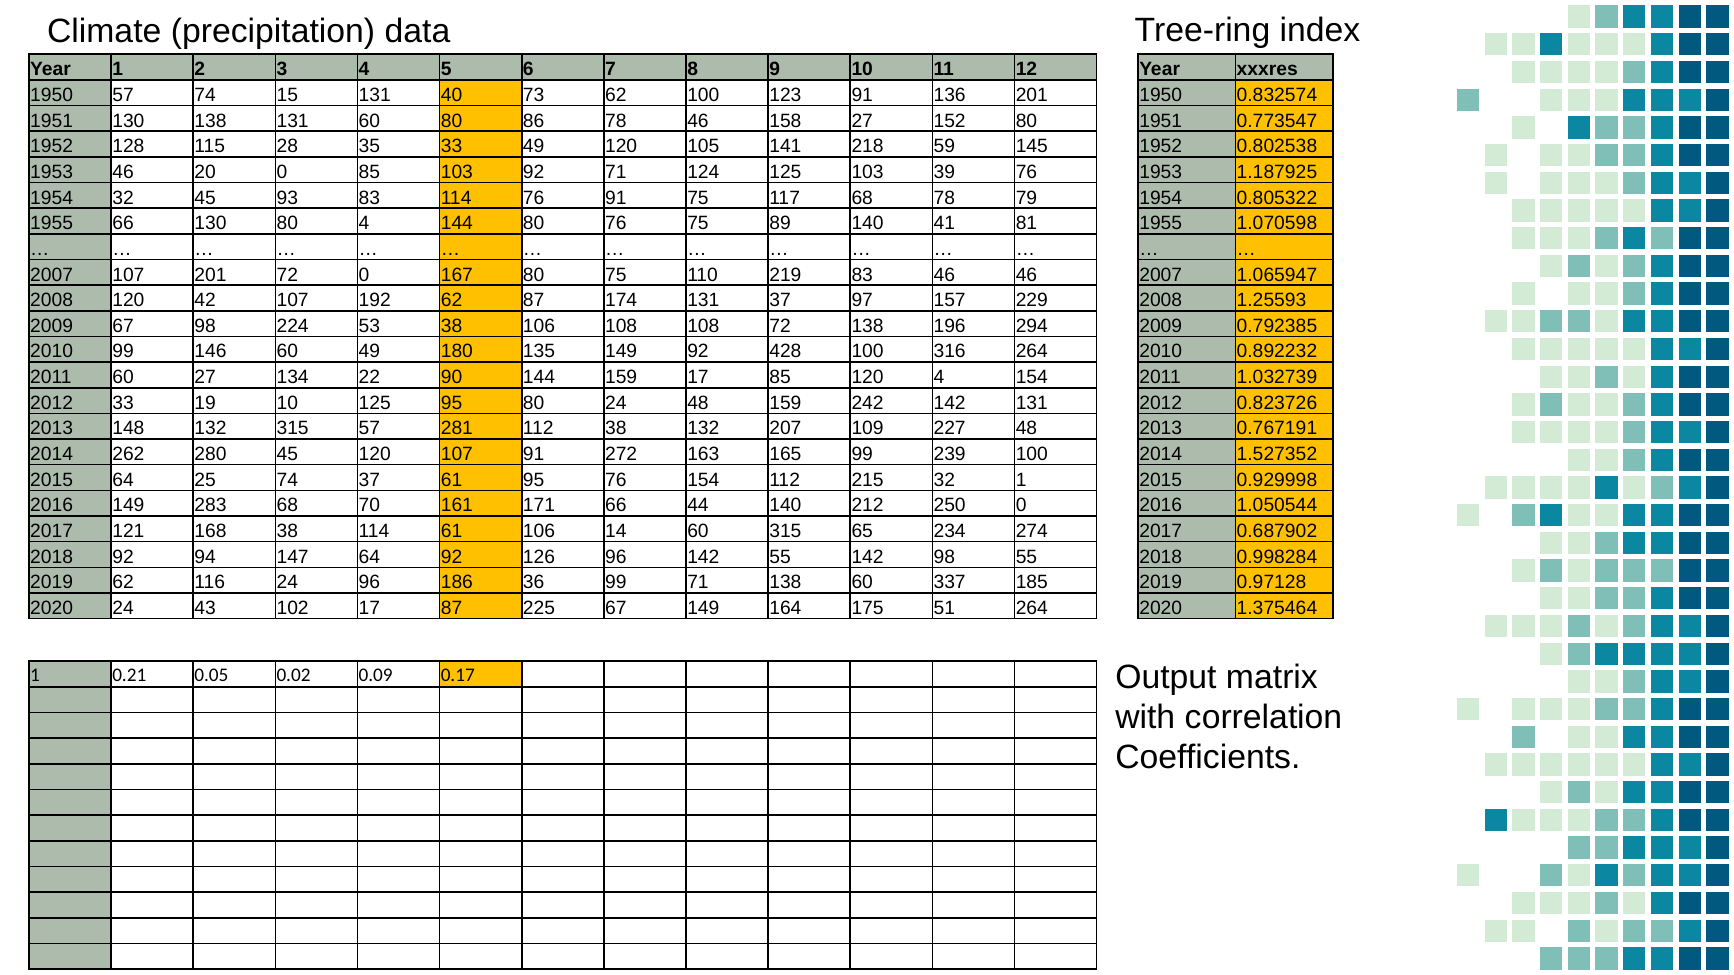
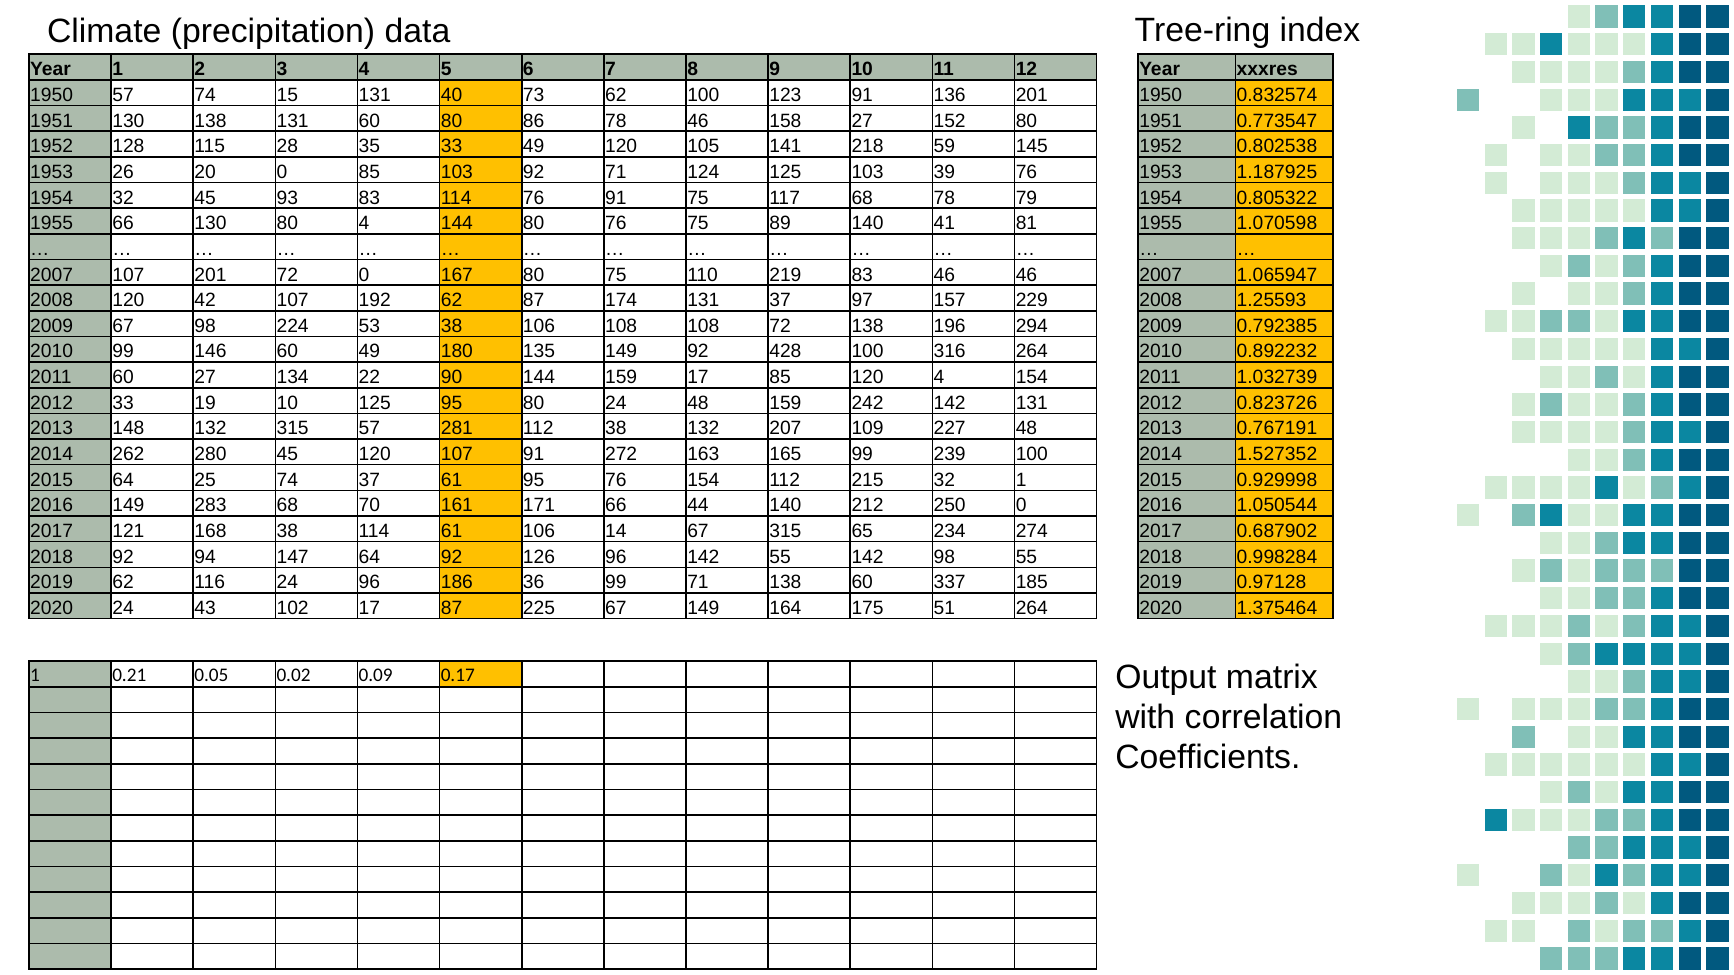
1953 46: 46 -> 26 (123, 172)
14 60: 60 -> 67 (698, 531)
